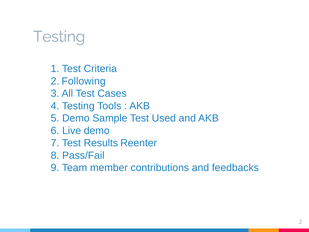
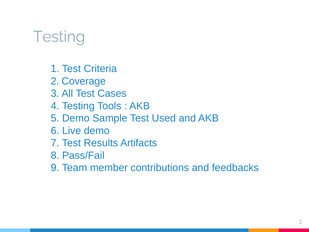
Following: Following -> Coverage (84, 81)
Reenter: Reenter -> Artifacts (139, 143)
